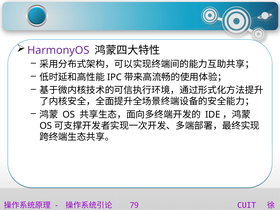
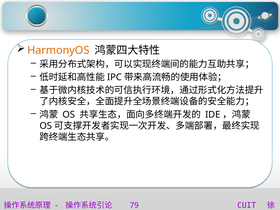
HarmonyOS colour: purple -> orange (58, 50)
